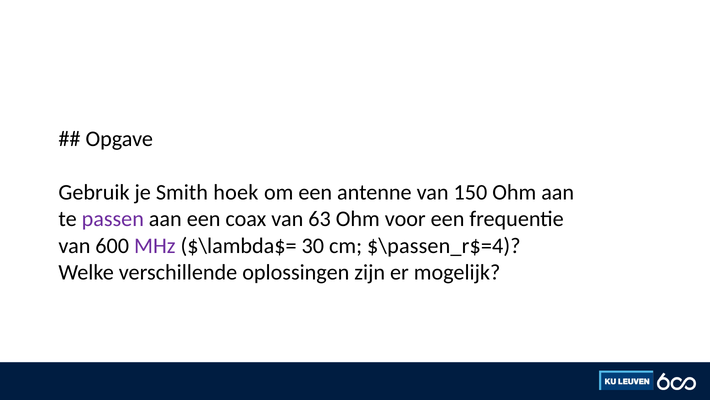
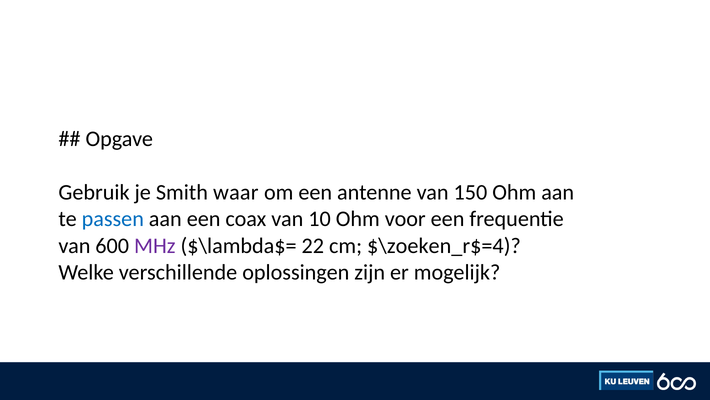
hoek: hoek -> waar (236, 192)
passen colour: purple -> blue (113, 219)
63: 63 -> 10 (320, 219)
30: 30 -> 22 (313, 245)
$\passen_r$=4: $\passen_r$=4 -> $\zoeken_r$=4 (444, 245)
